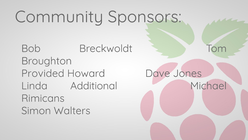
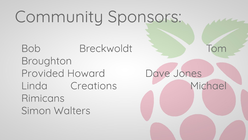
Additional: Additional -> Creations (94, 86)
